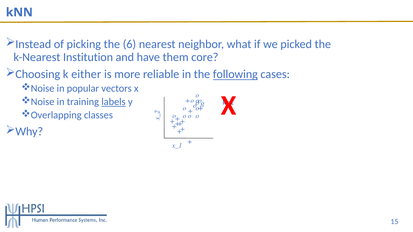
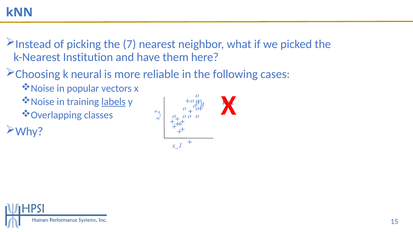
6: 6 -> 7 (129, 44)
core: core -> here (205, 57)
either: either -> neural (86, 74)
following underline: present -> none (235, 74)
